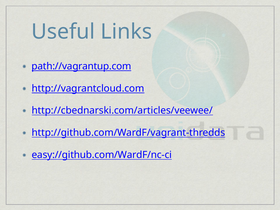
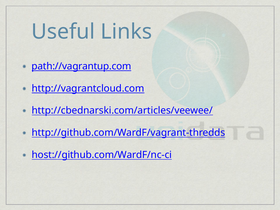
easy://github.com/WardF/nc-ci: easy://github.com/WardF/nc-ci -> host://github.com/WardF/nc-ci (102, 155)
